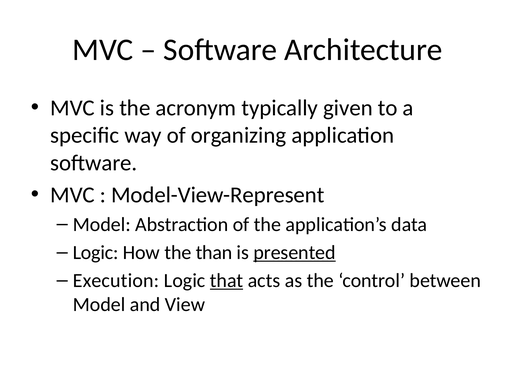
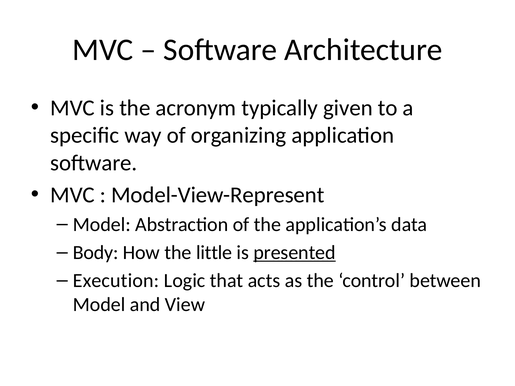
Logic: Logic -> Body (96, 253)
than: than -> little (214, 253)
that underline: present -> none (227, 281)
